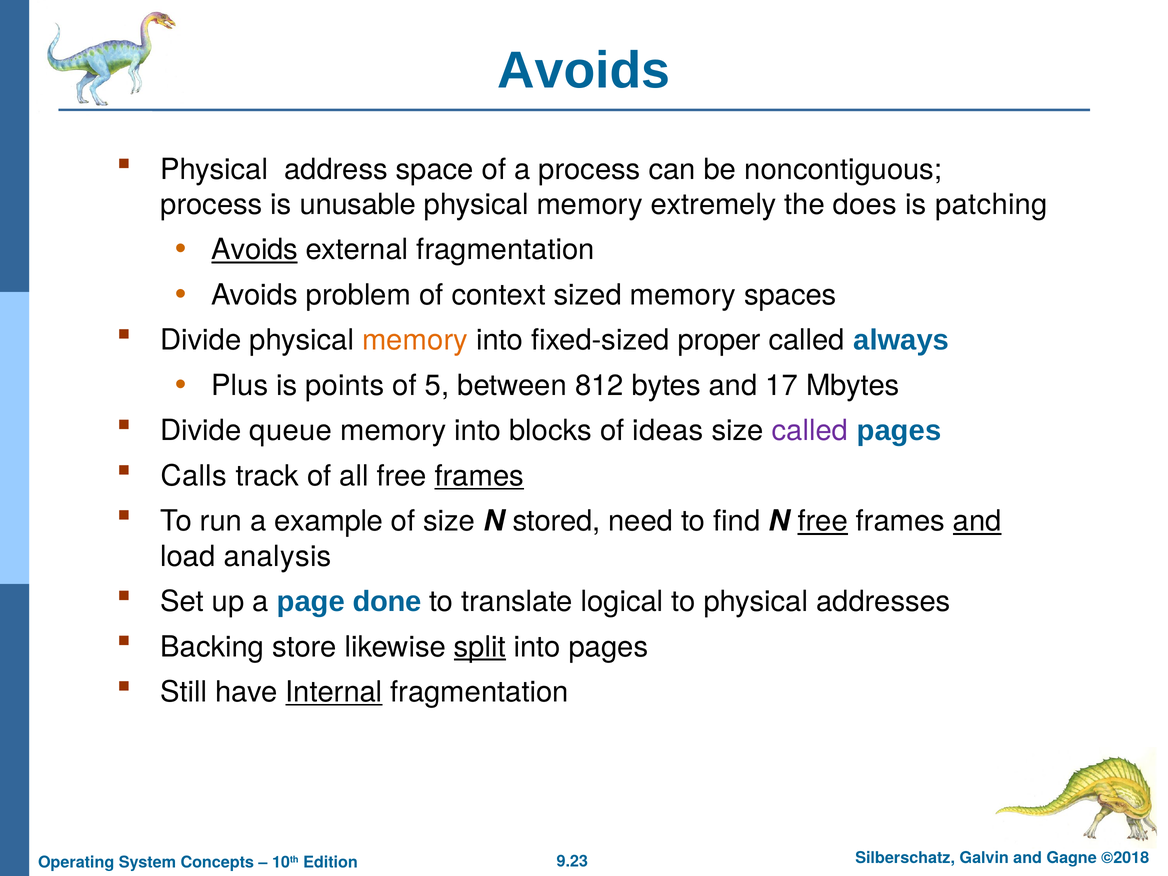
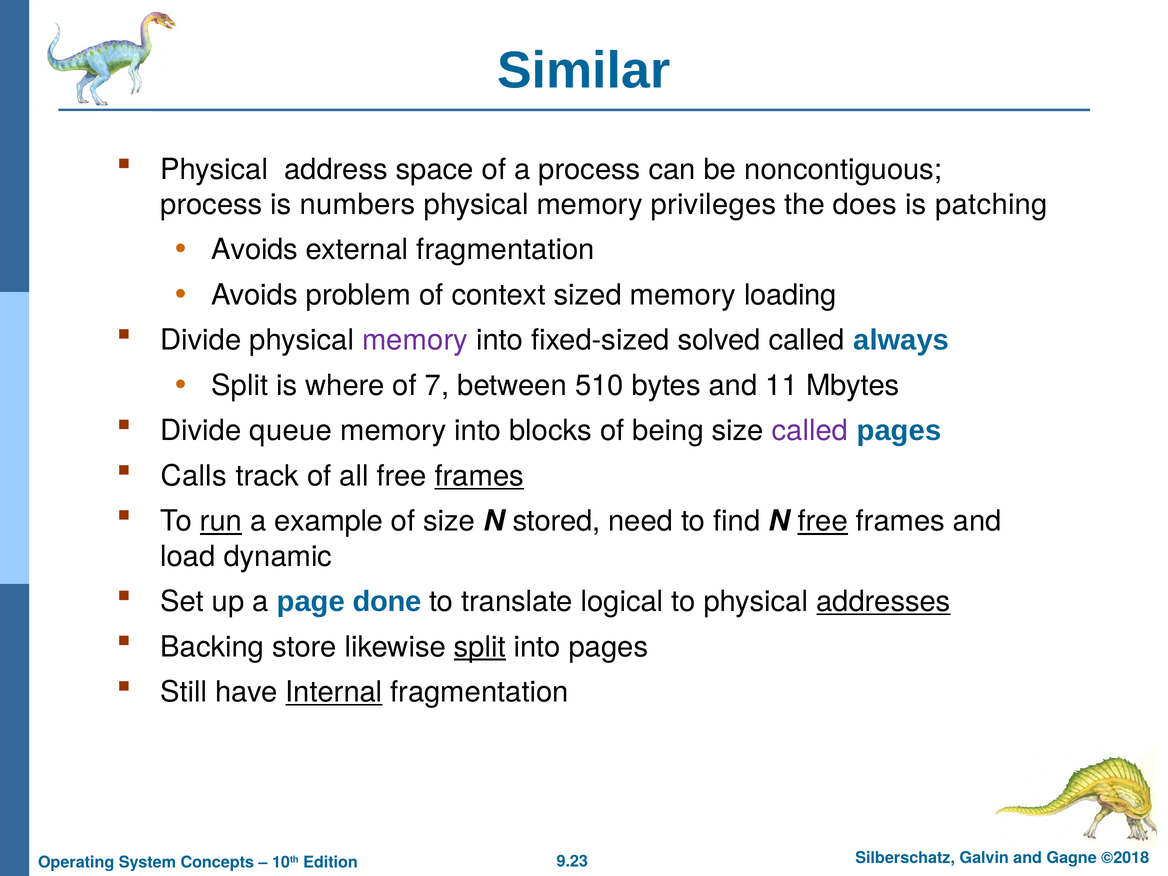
Avoids: Avoids -> Similar (584, 70)
unusable: unusable -> numbers (358, 205)
extremely: extremely -> privileges (713, 205)
Avoids underline: present -> none (255, 250)
spaces: spaces -> loading (790, 295)
memory colour: orange -> purple (415, 340)
proper: proper -> solved (719, 340)
Plus: Plus -> Split (240, 386)
points: points -> where (345, 386)
5: 5 -> 7 (437, 386)
812: 812 -> 510 (599, 386)
17: 17 -> 11 (782, 386)
ideas: ideas -> being (668, 431)
run underline: none -> present (221, 521)
and underline: present -> none (977, 521)
analysis: analysis -> dynamic (278, 556)
addresses underline: none -> present (883, 602)
